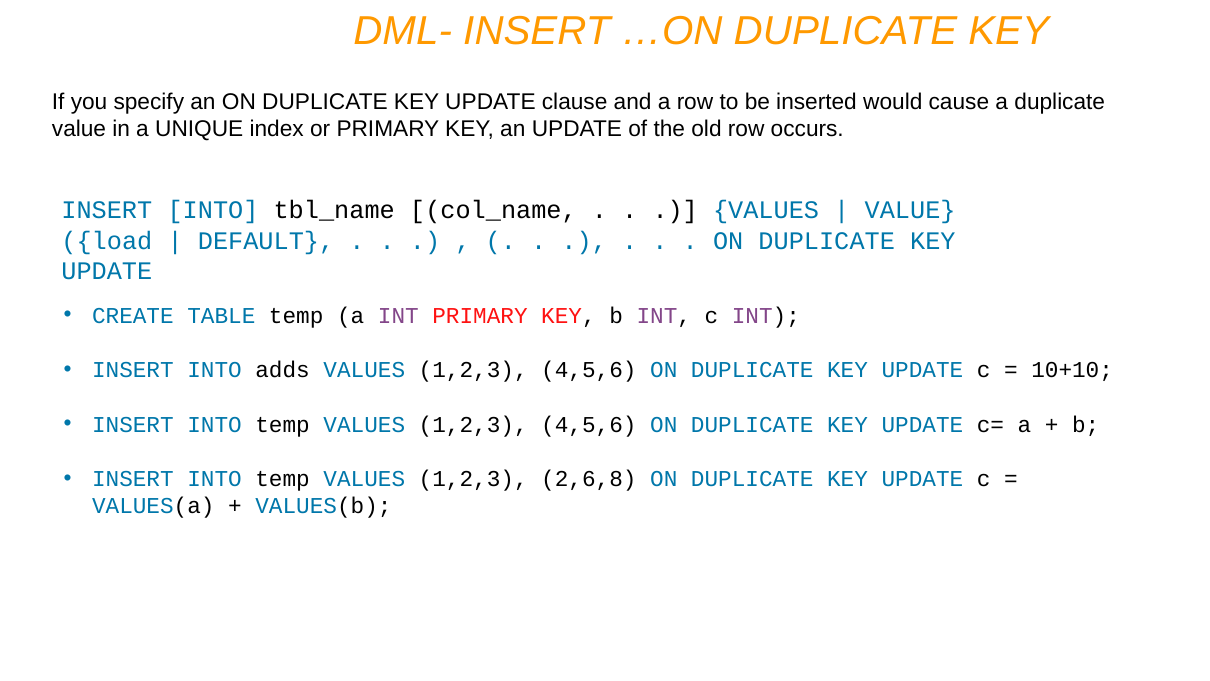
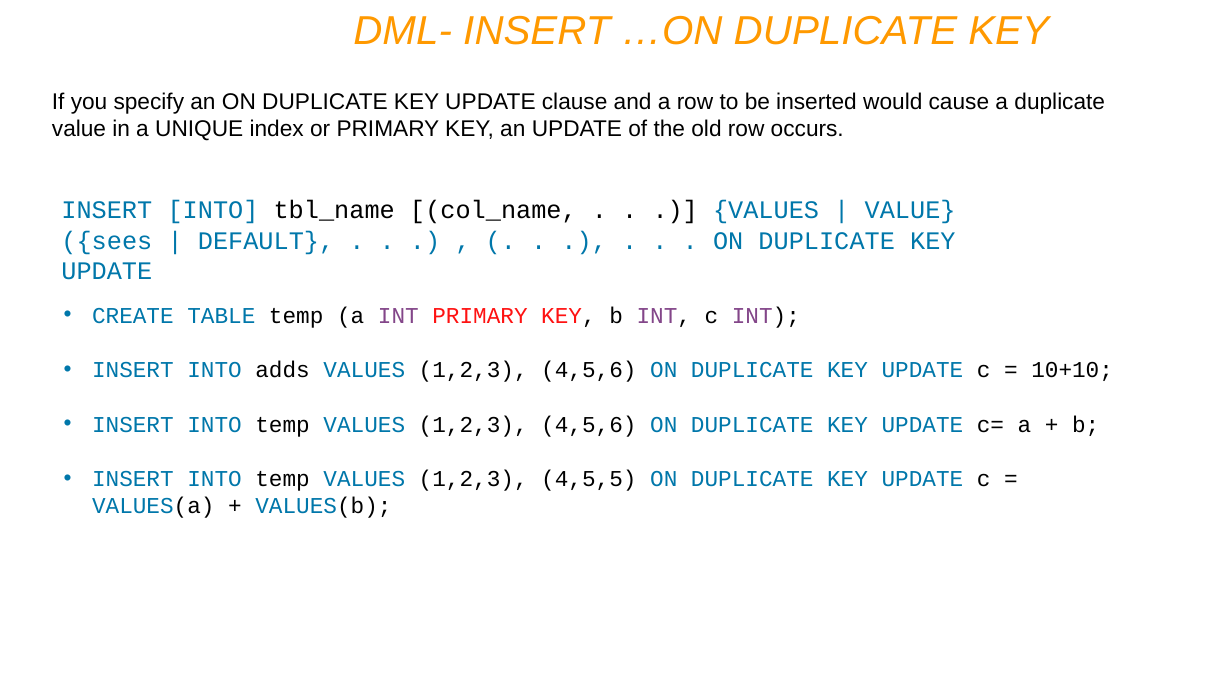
load: load -> sees (107, 241)
2,6,8: 2,6,8 -> 4,5,5 (589, 479)
